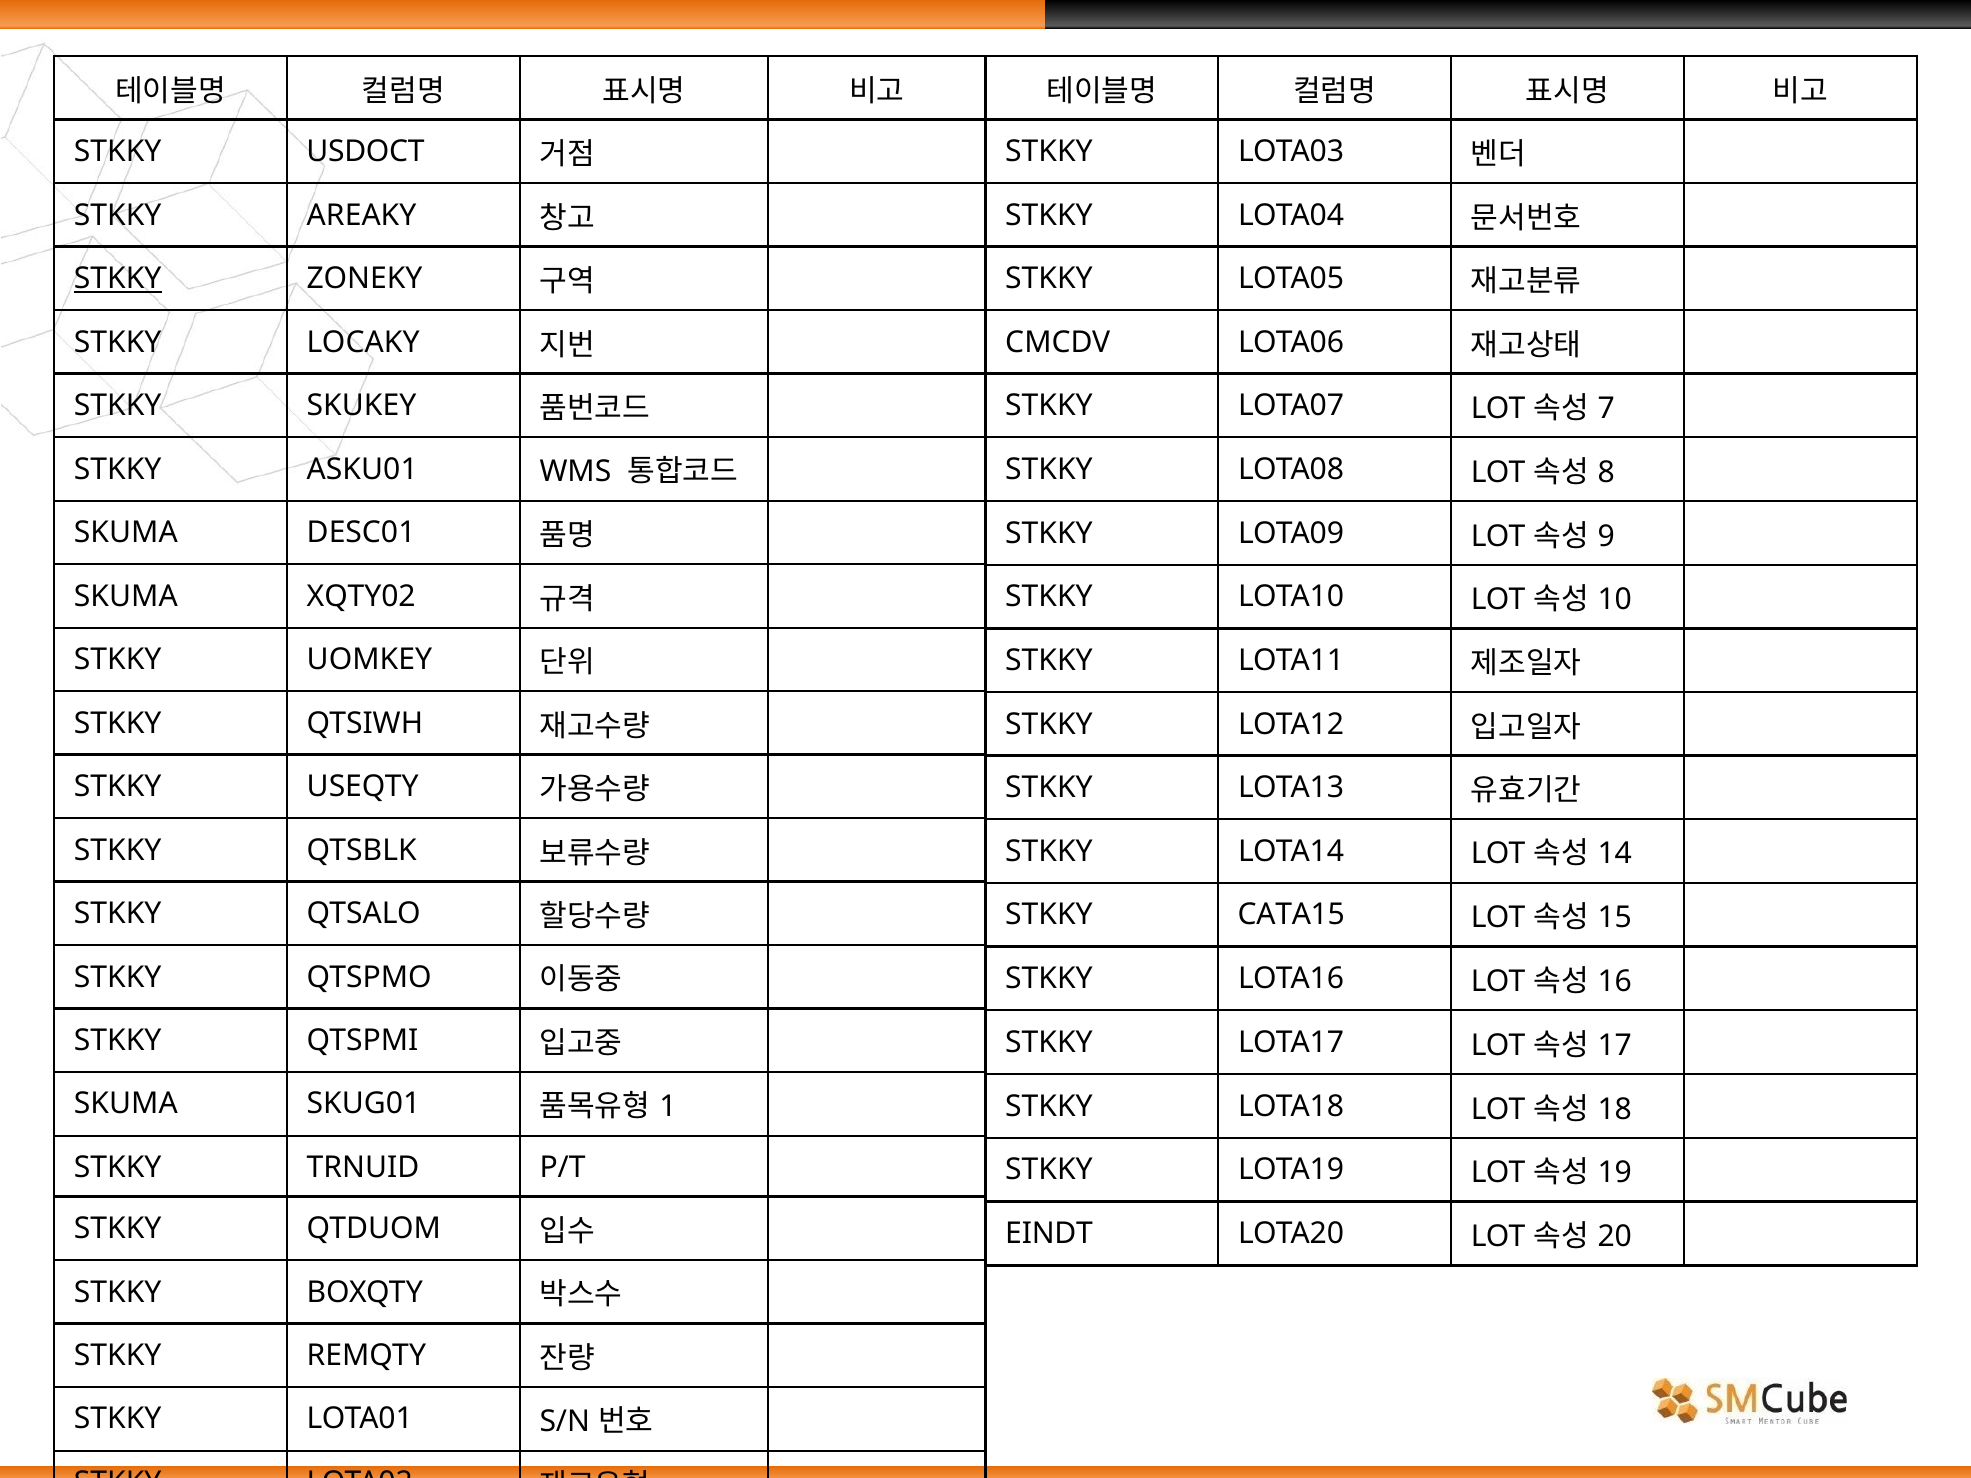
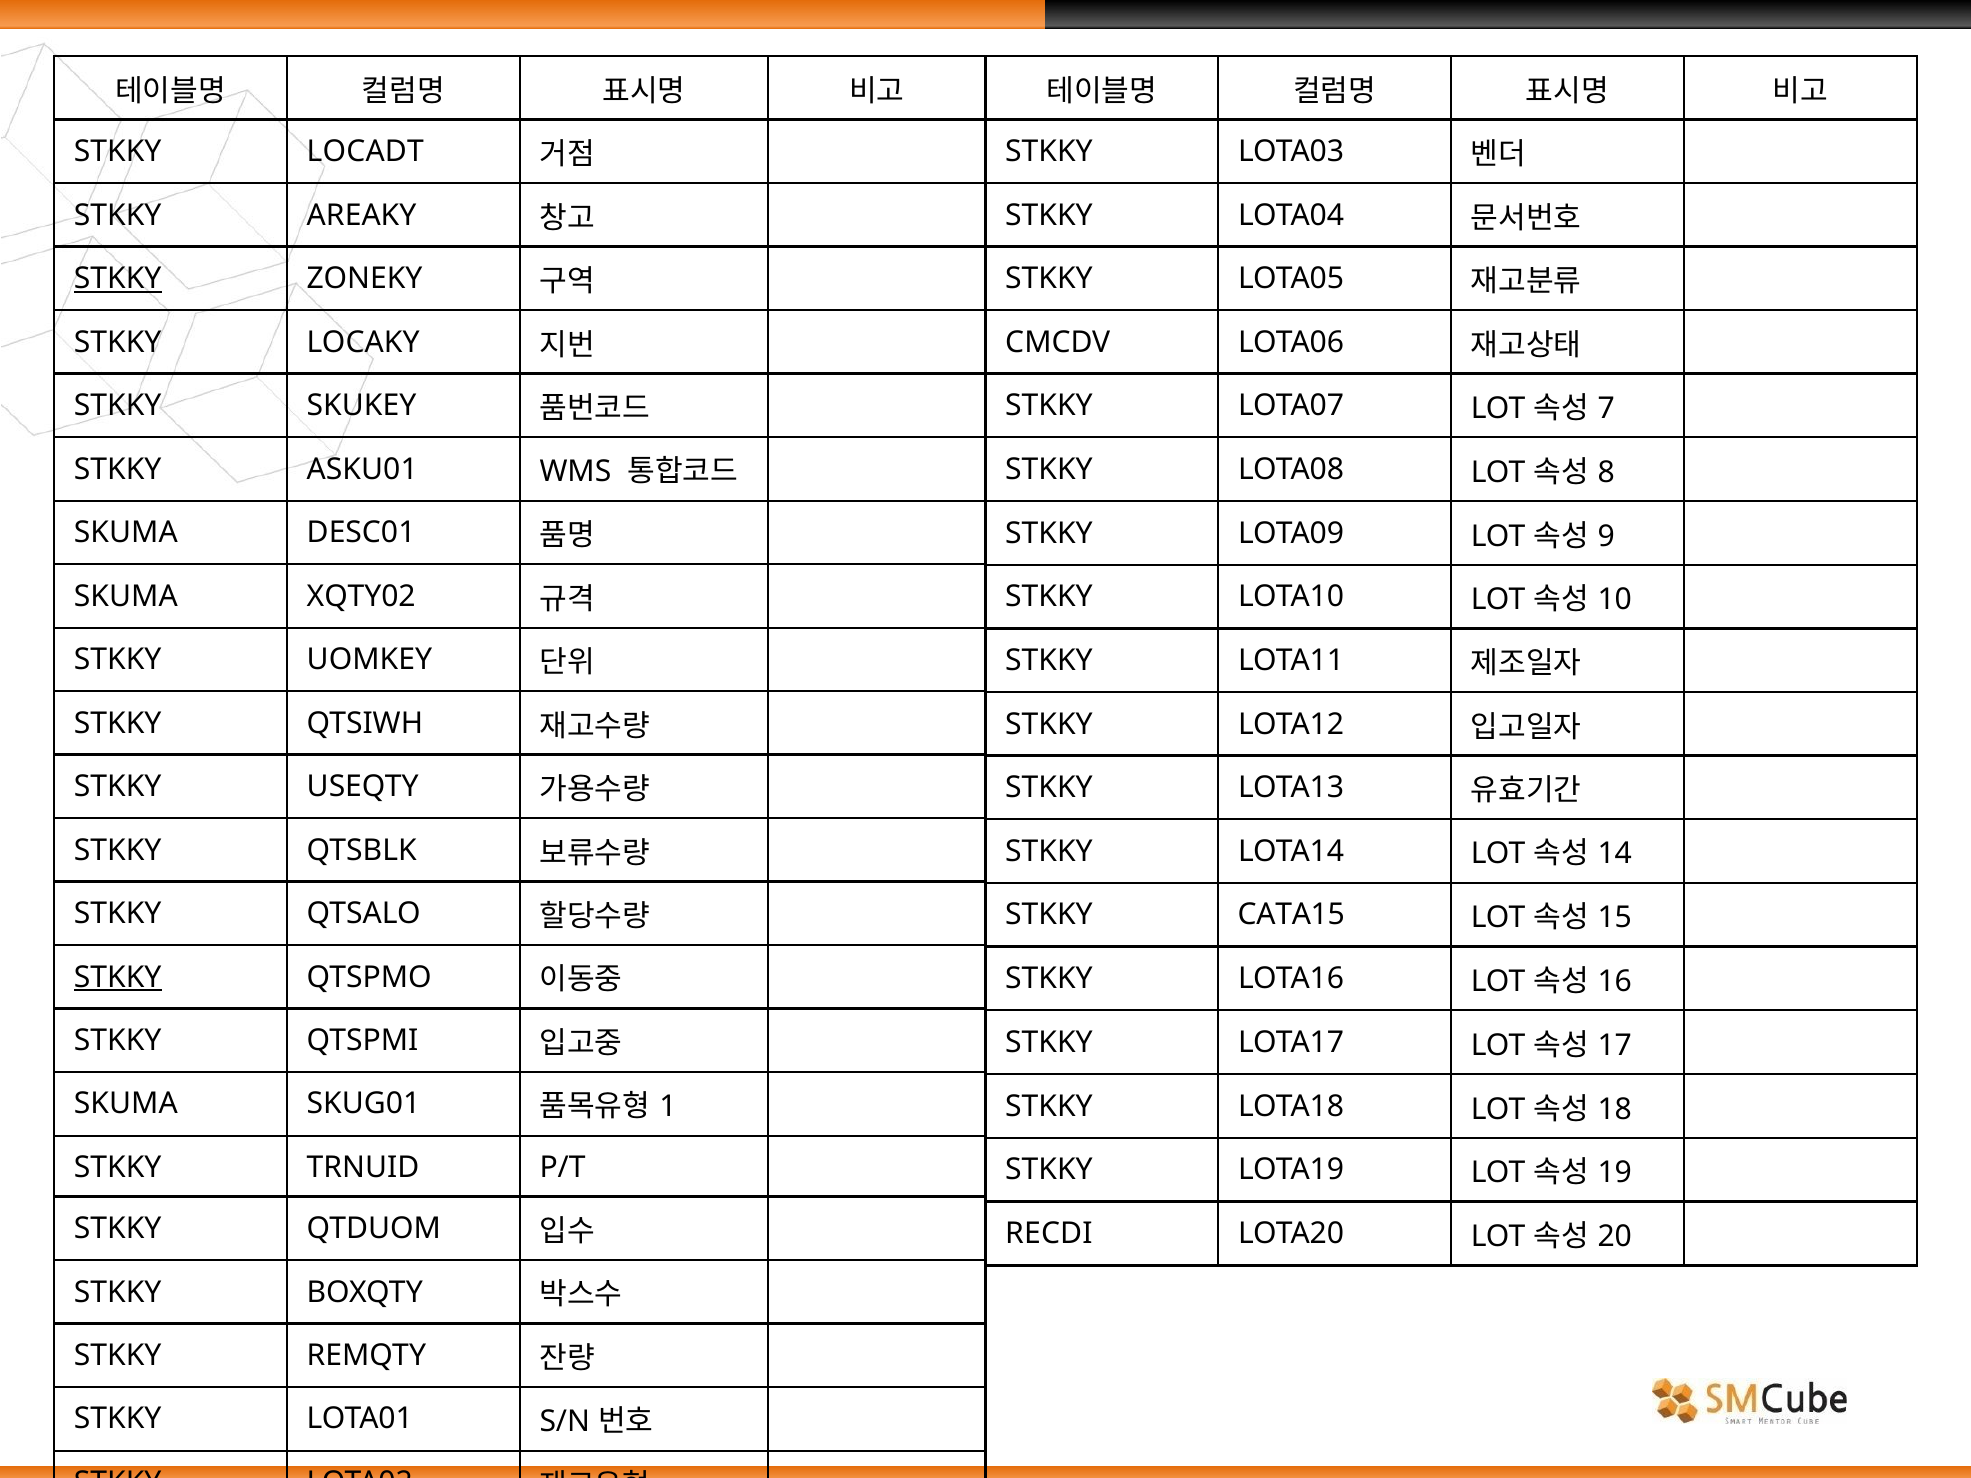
USDOCT: USDOCT -> LOCADT (365, 152)
STKKY underline: none -> present (118, 977)
EINDT: EINDT -> RECDI (1049, 1234)
